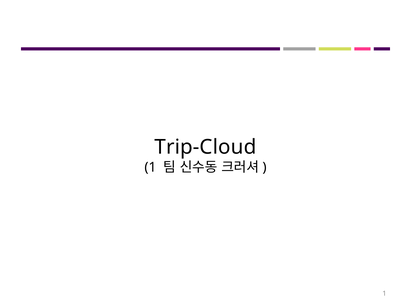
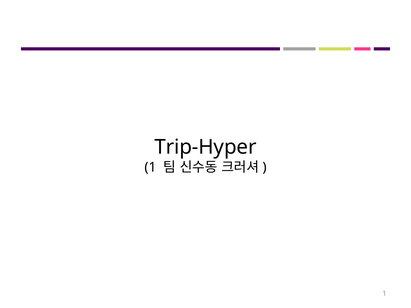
Trip-Cloud: Trip-Cloud -> Trip-Hyper (206, 147)
